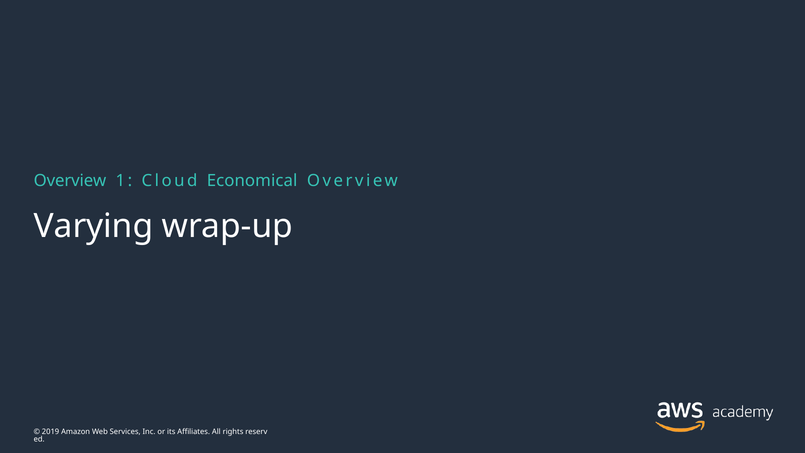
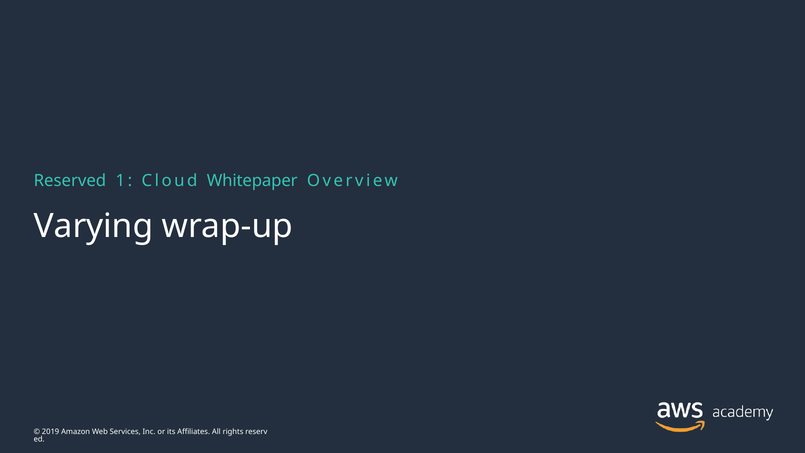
Overview: Overview -> Reserved (70, 181)
Economical: Economical -> Whitepaper (252, 181)
